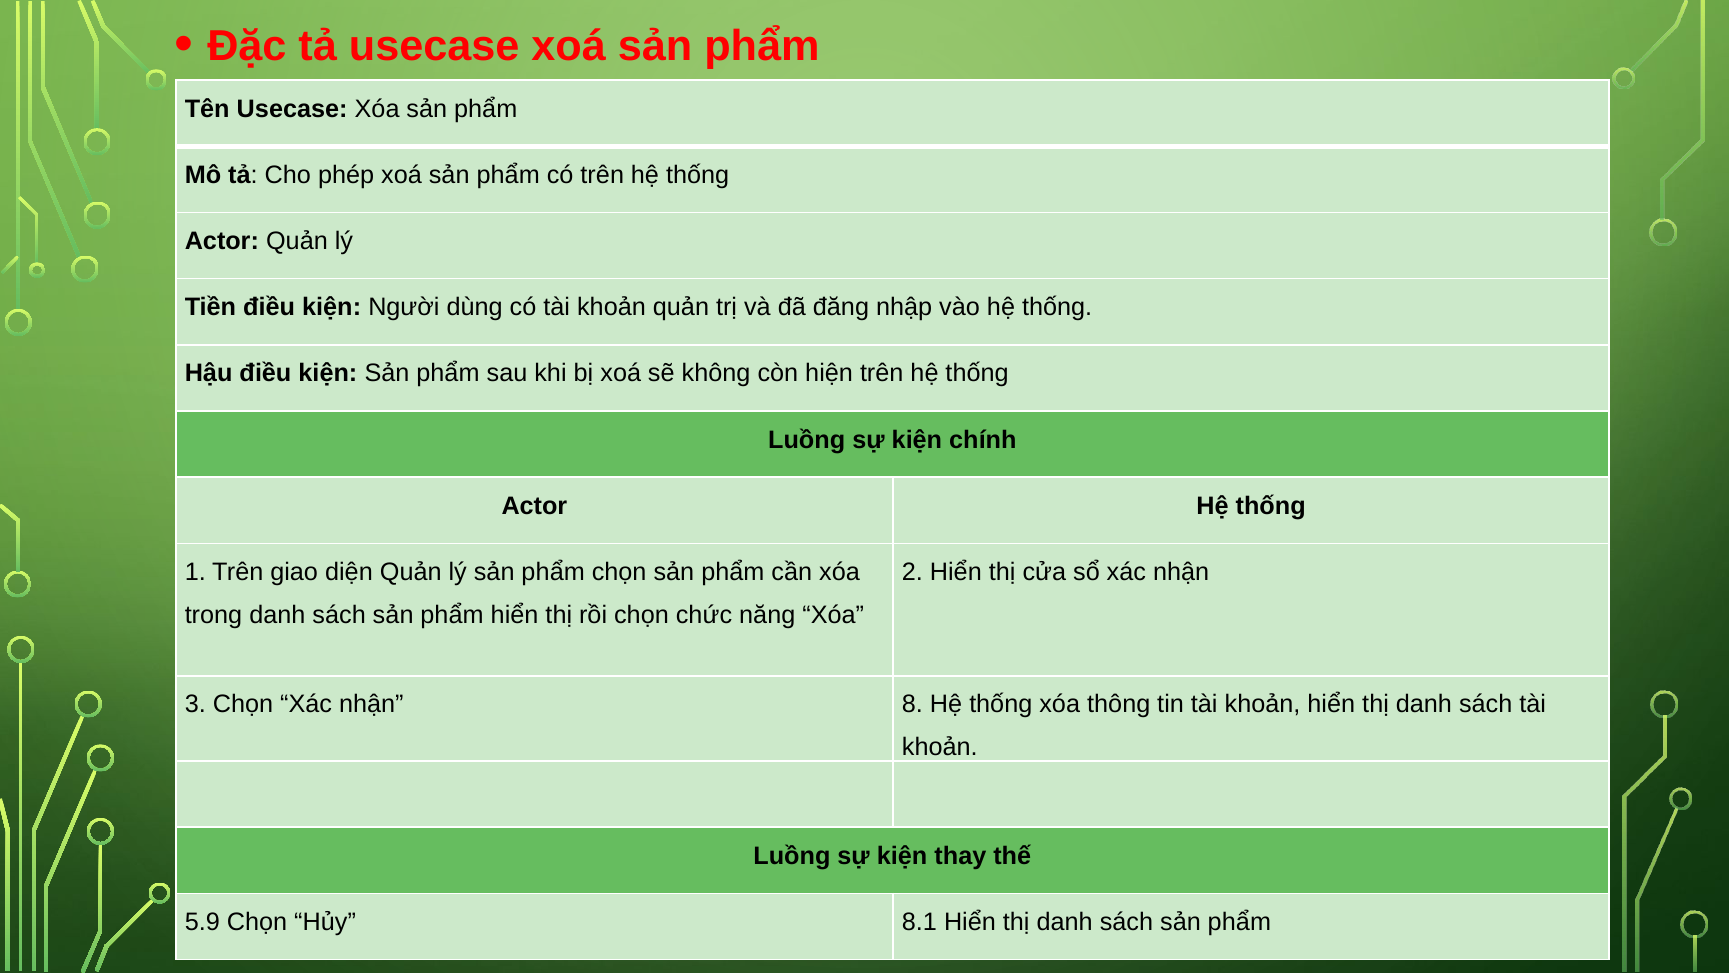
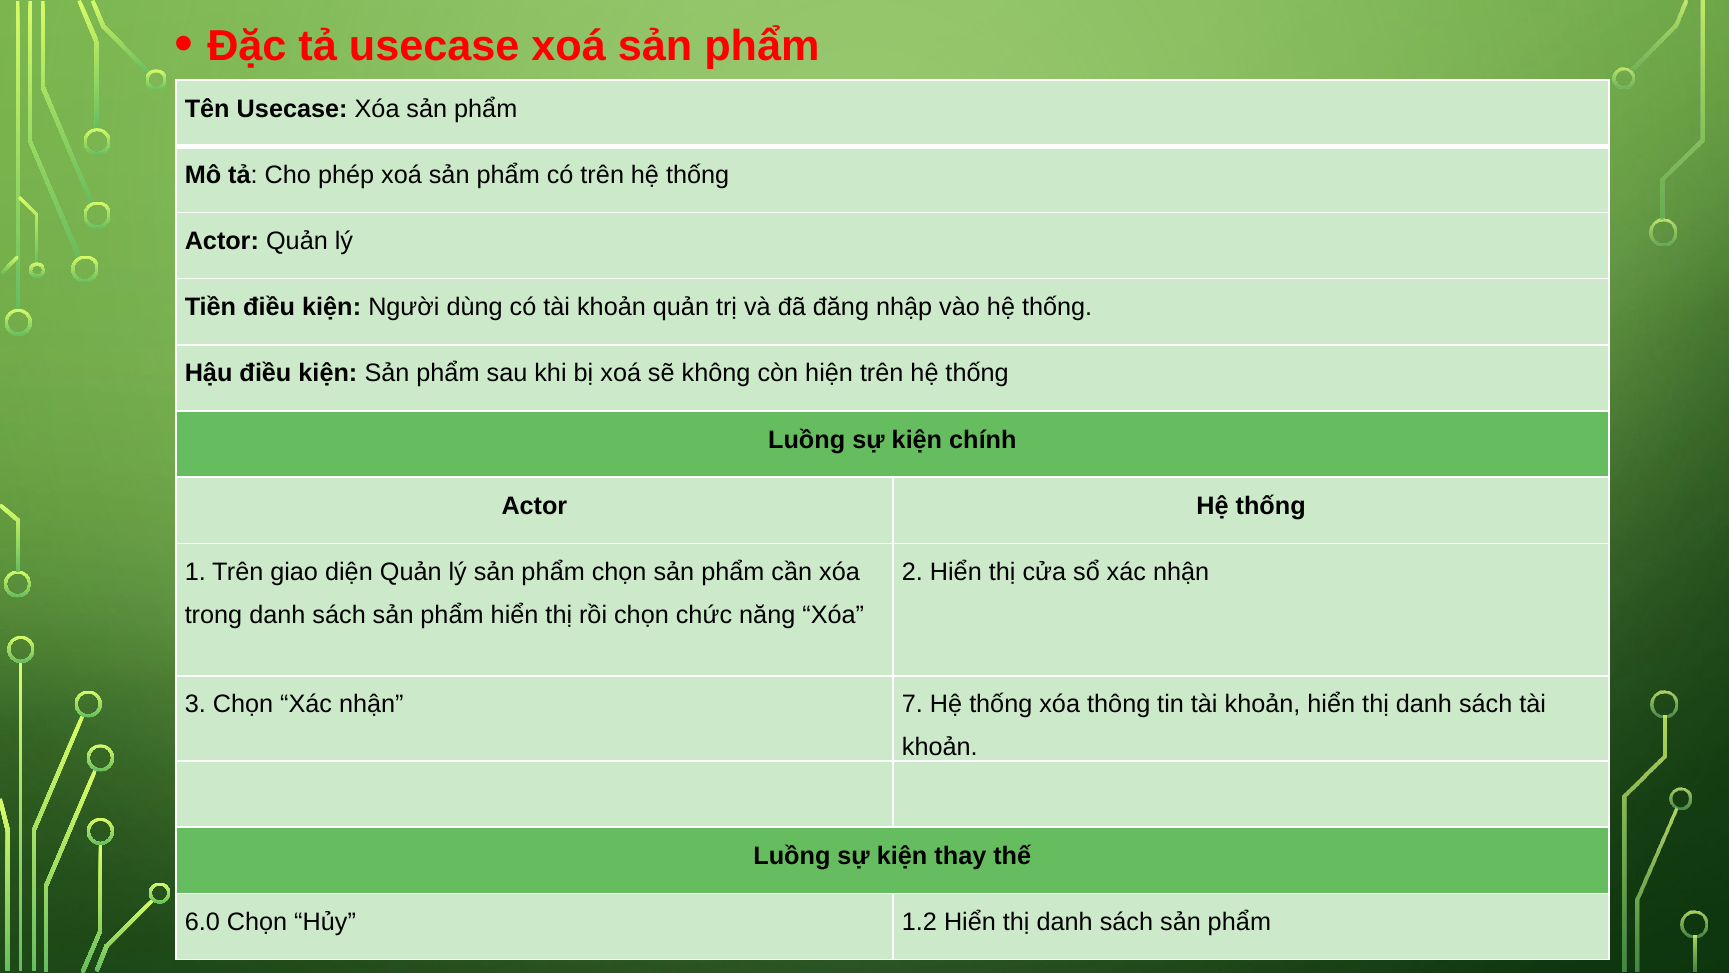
8: 8 -> 7 (912, 704)
5.9: 5.9 -> 6.0 (202, 922)
8.1: 8.1 -> 1.2 (919, 922)
